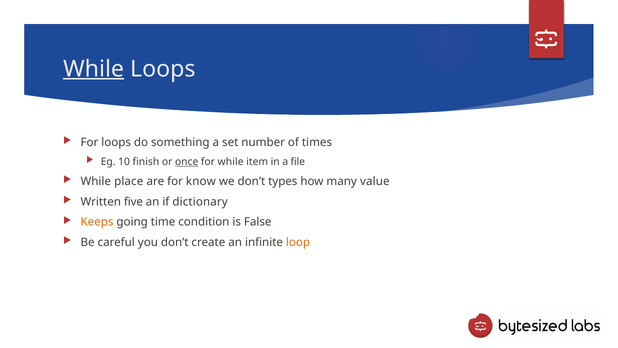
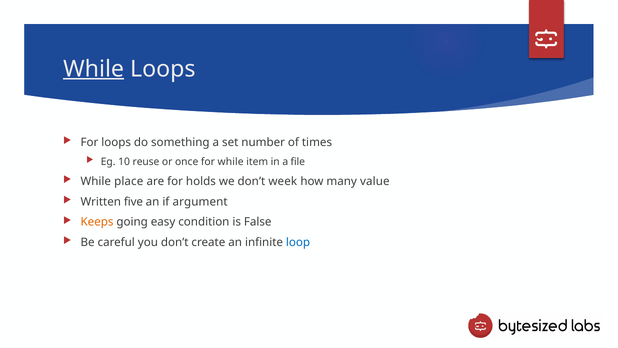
finish: finish -> reuse (146, 162)
once underline: present -> none (187, 162)
know: know -> holds (201, 181)
types: types -> week (283, 181)
dictionary: dictionary -> argument (200, 202)
time: time -> easy (163, 222)
loop colour: orange -> blue (298, 242)
